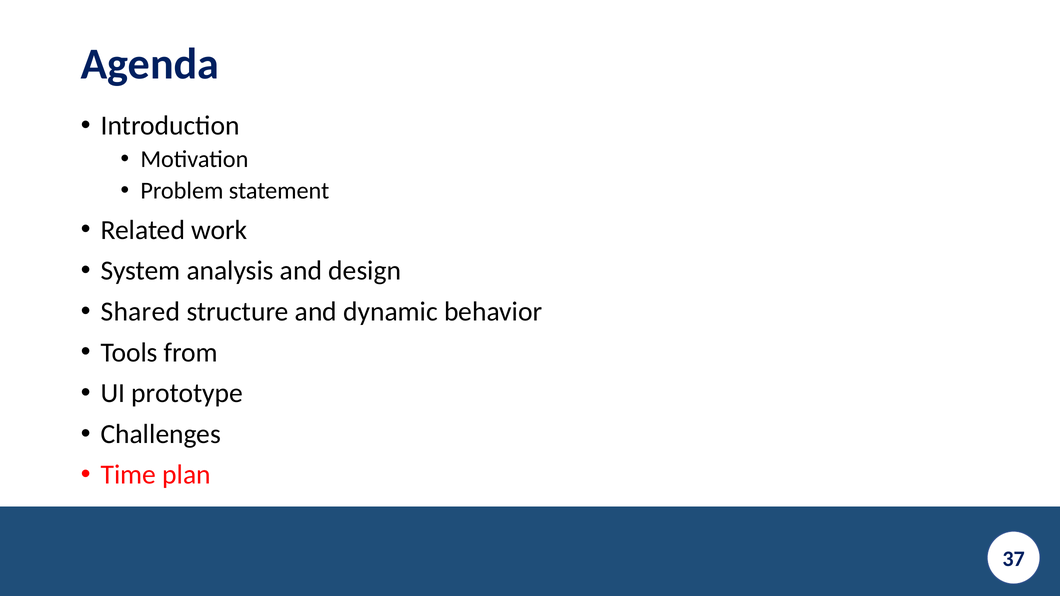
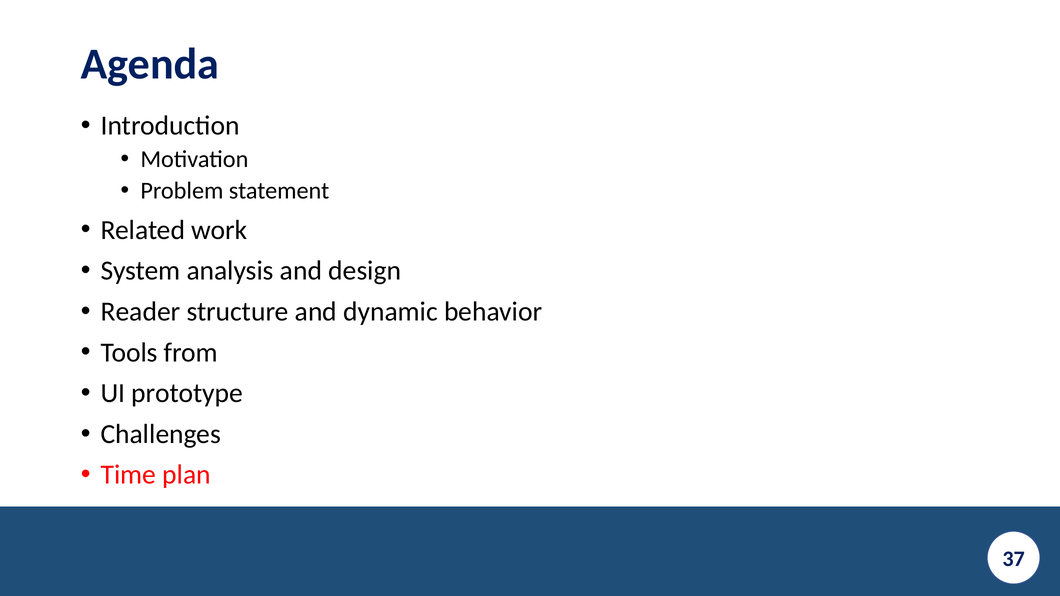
Shared: Shared -> Reader (141, 312)
